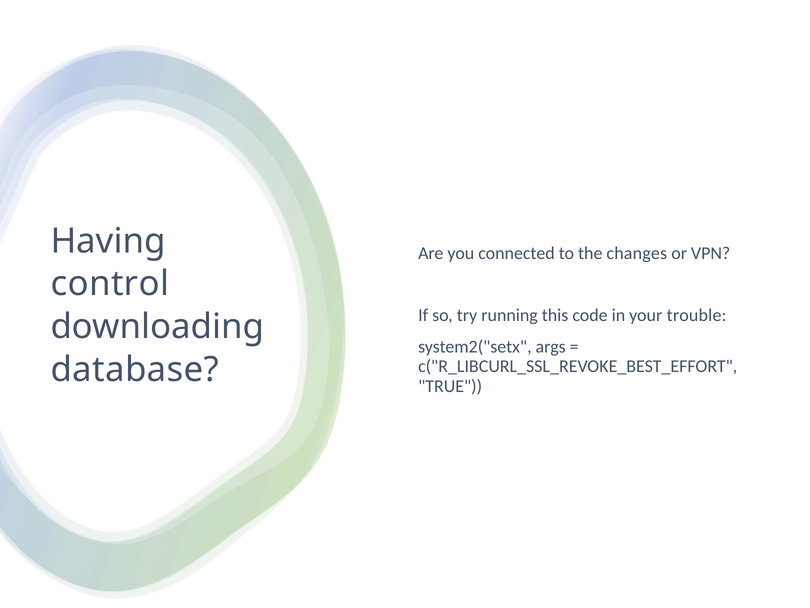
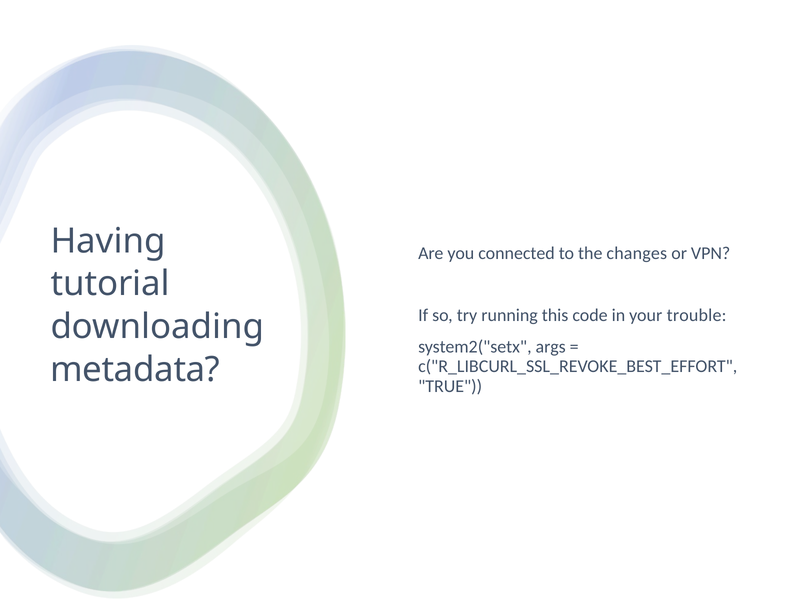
control: control -> tutorial (110, 284)
database: database -> metadata (135, 369)
